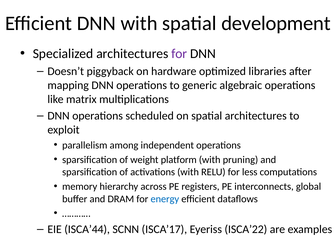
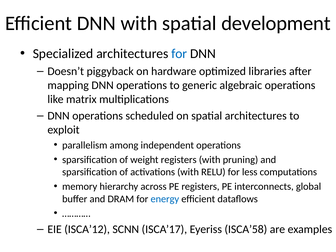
for colour: purple -> blue (179, 54)
weight platform: platform -> registers (179, 160)
ISCA’44: ISCA’44 -> ISCA’12 (87, 229)
ISCA’22: ISCA’22 -> ISCA’58 (246, 229)
